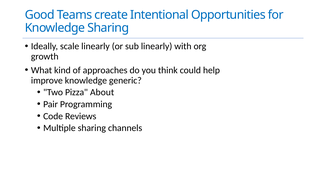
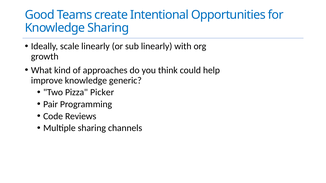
About: About -> Picker (102, 92)
